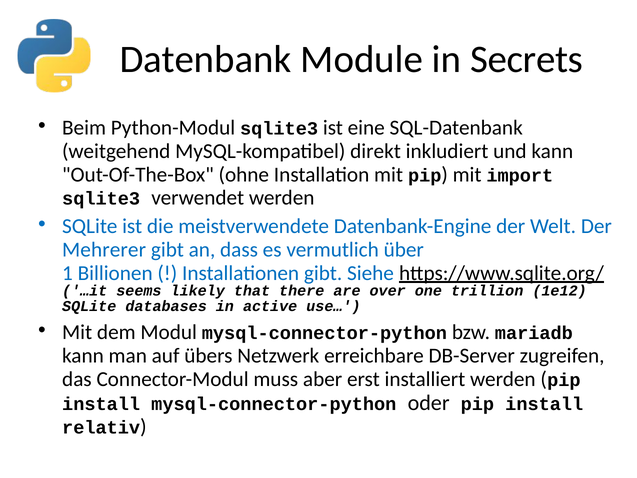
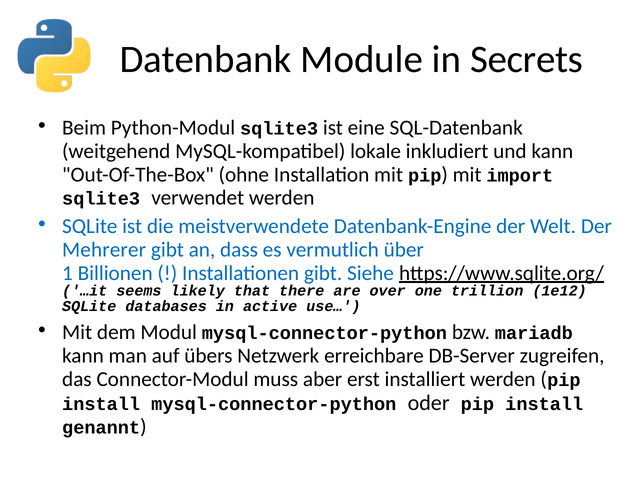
direkt: direkt -> lokale (376, 151)
relativ: relativ -> genannt (101, 427)
